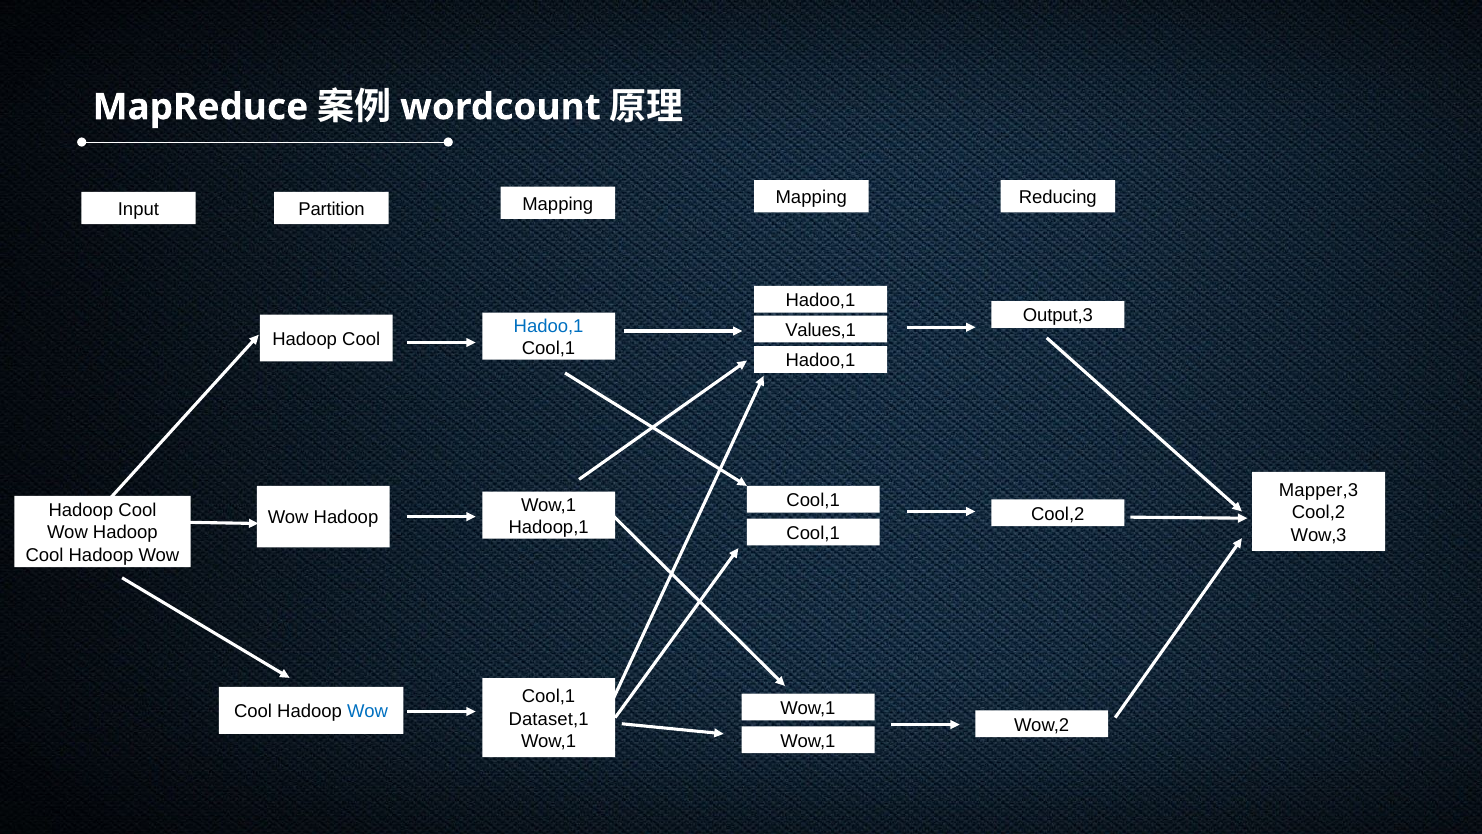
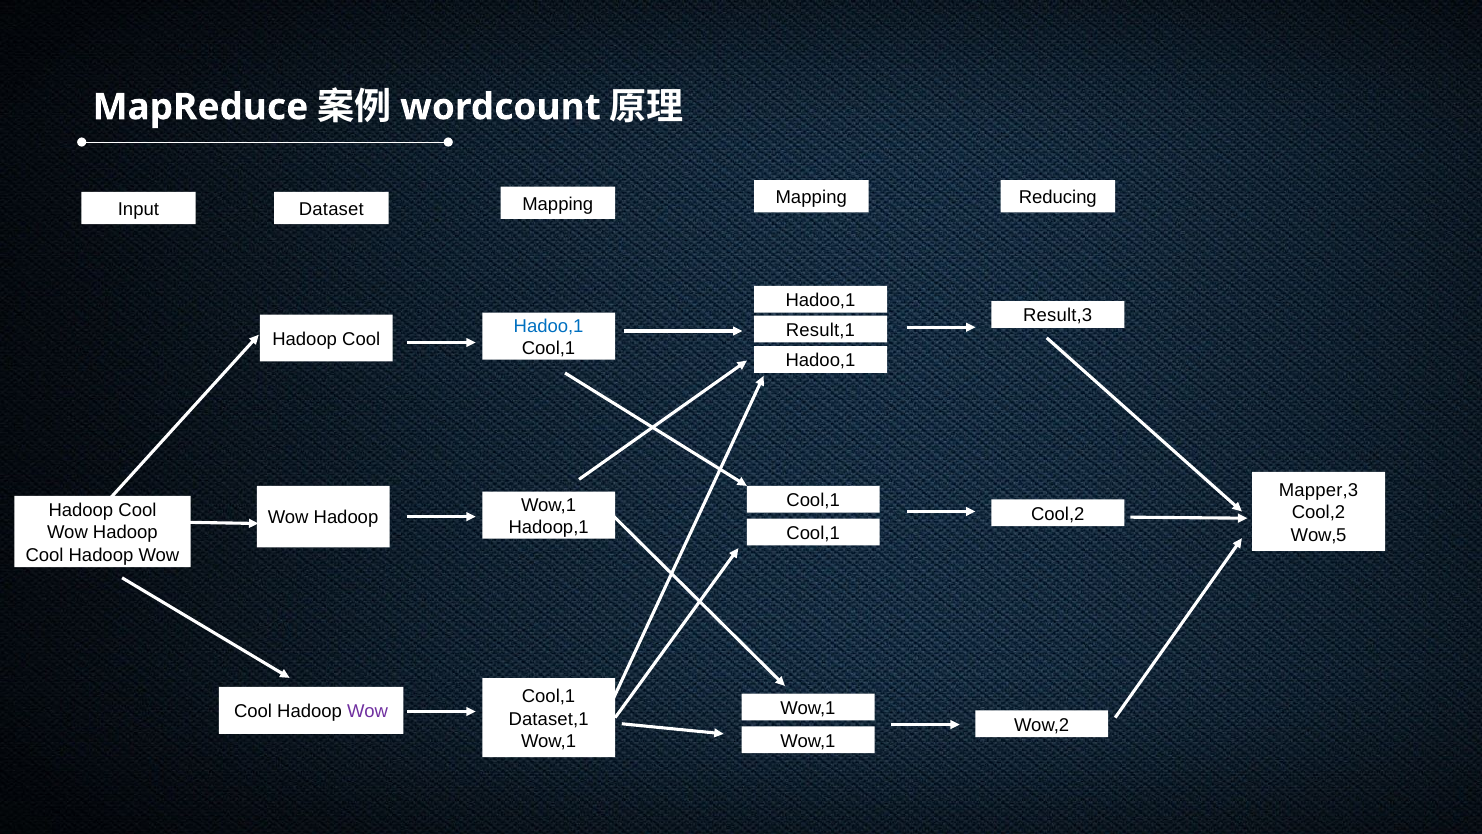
Partition: Partition -> Dataset (331, 209)
Output,3: Output,3 -> Result,3 (1058, 316)
Values,1: Values,1 -> Result,1 (820, 330)
Wow,3: Wow,3 -> Wow,5 (1319, 535)
Wow colour: blue -> purple (367, 711)
